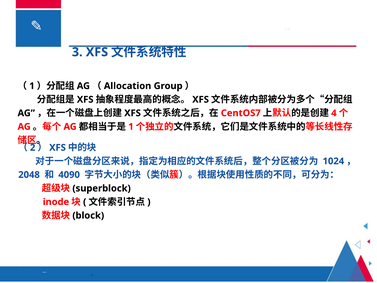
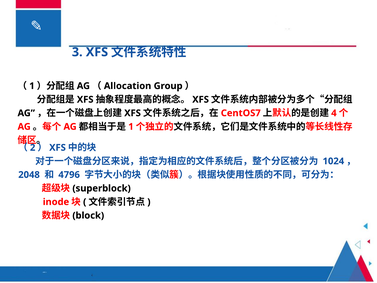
4090: 4090 -> 4796 (69, 175)
